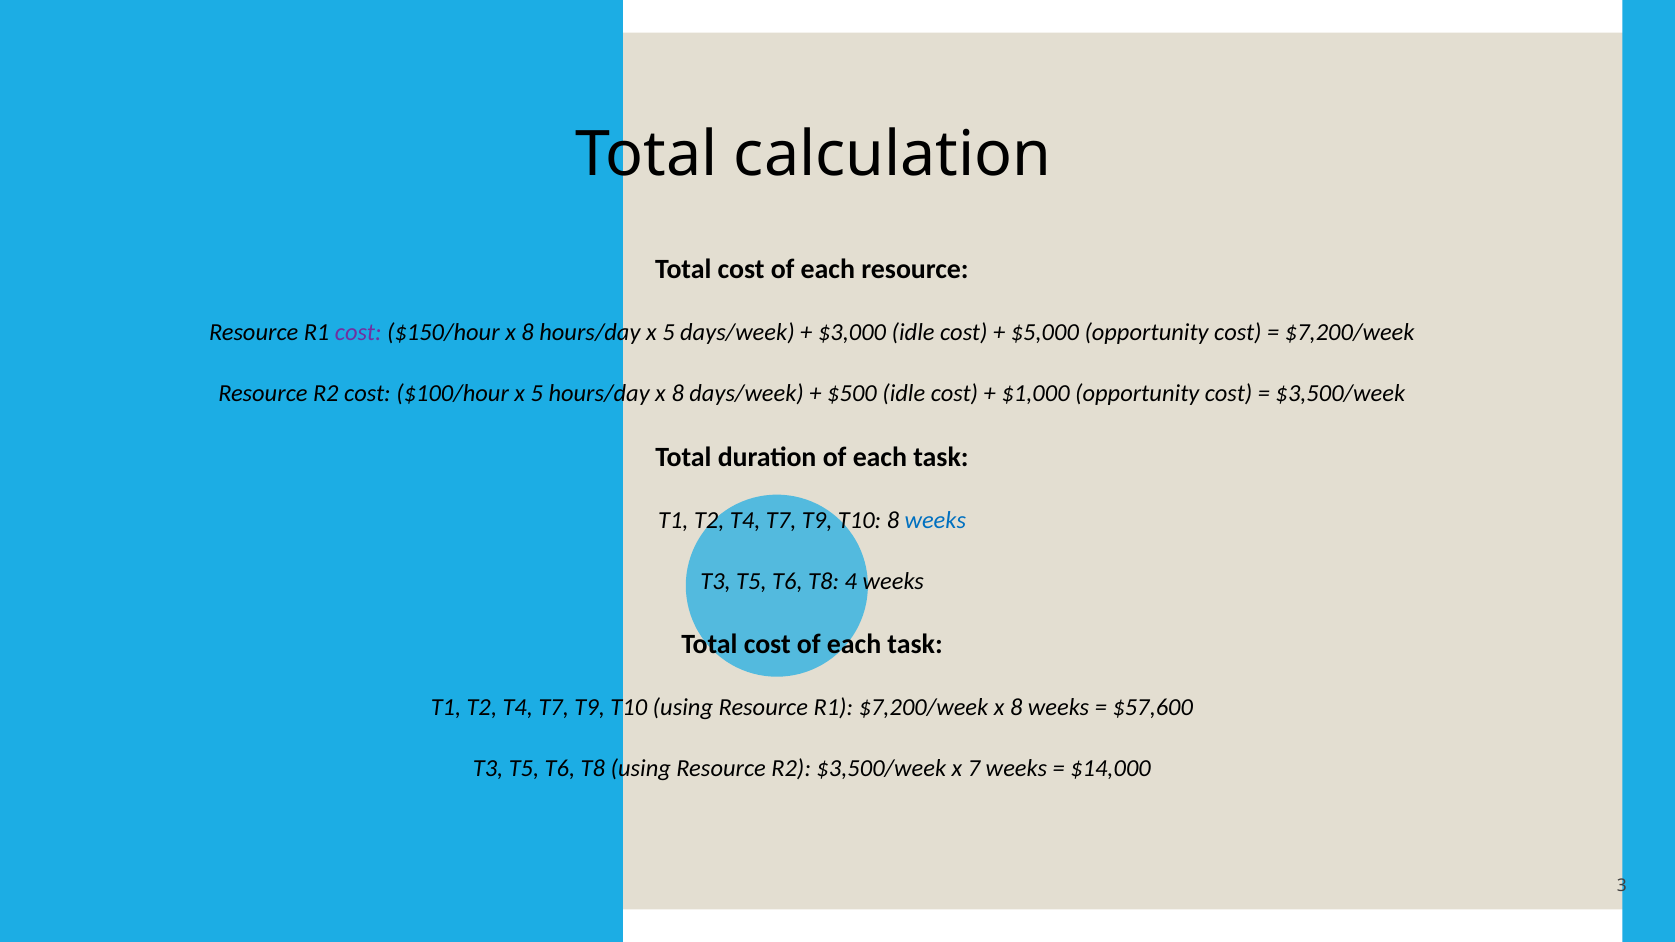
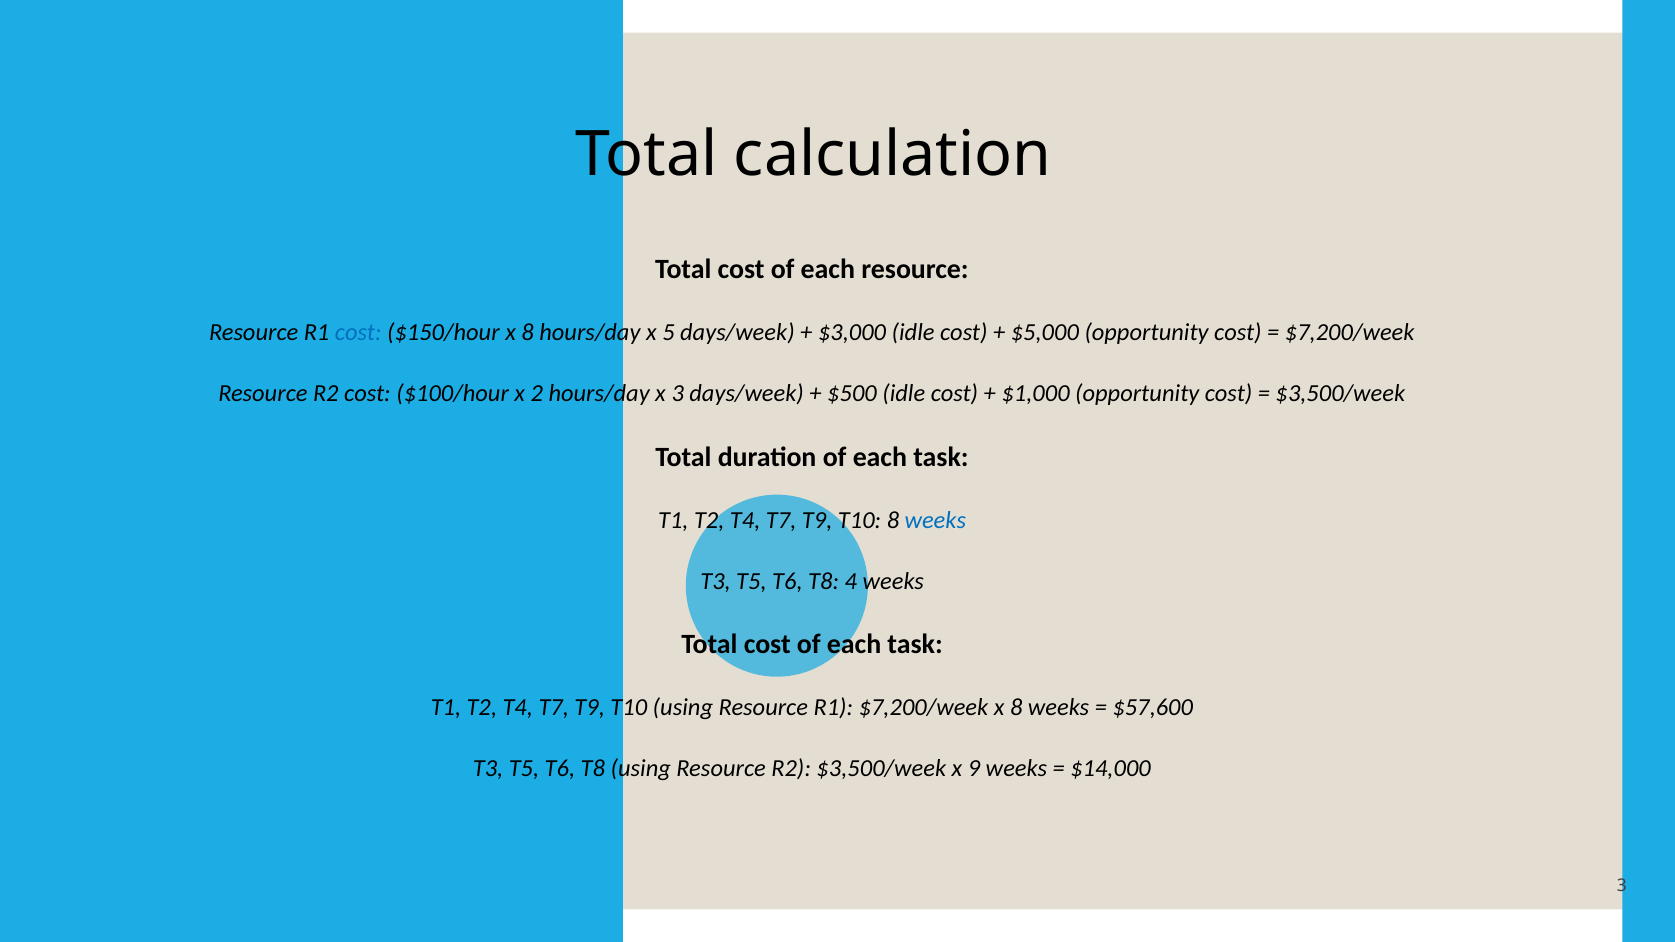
cost colour: purple -> blue (358, 333)
$100/hour x 5: 5 -> 2 (537, 394)
hours/day x 8: 8 -> 3 (678, 394)
7: 7 -> 9 (974, 769)
